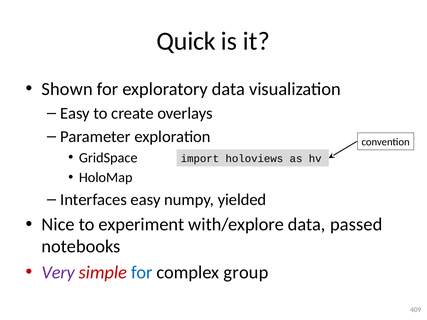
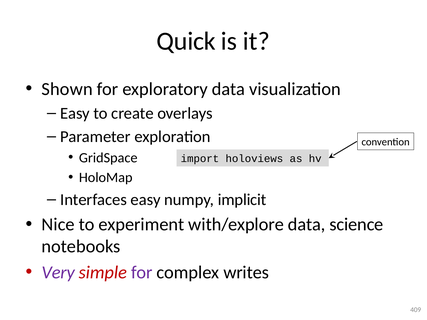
yielded: yielded -> implicit (242, 200)
passed: passed -> science (357, 225)
for colour: blue -> purple (142, 273)
group: group -> writes (246, 273)
